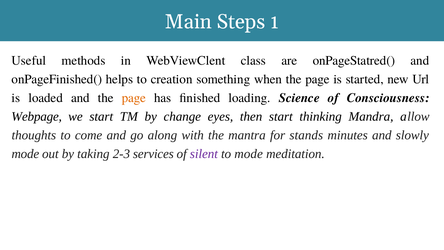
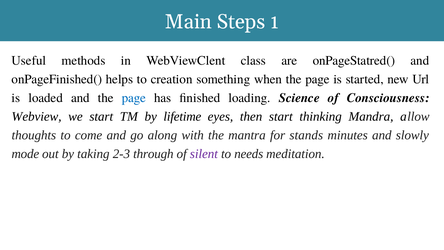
page colour: orange -> blue (134, 98)
Webpage: Webpage -> Webview (37, 116)
change: change -> lifetime (182, 116)
services: services -> through (153, 154)
to mode: mode -> needs (249, 154)
